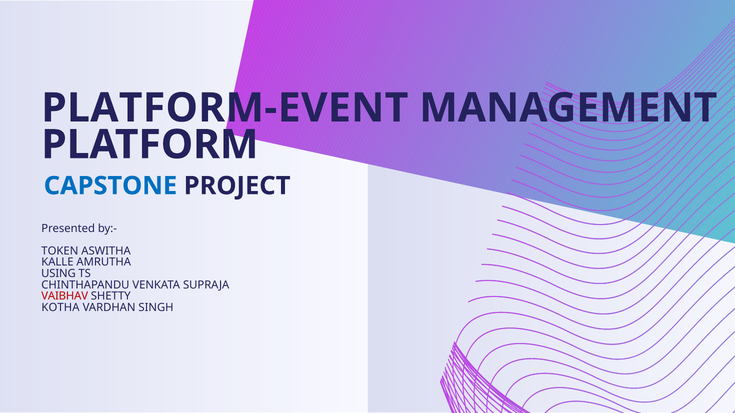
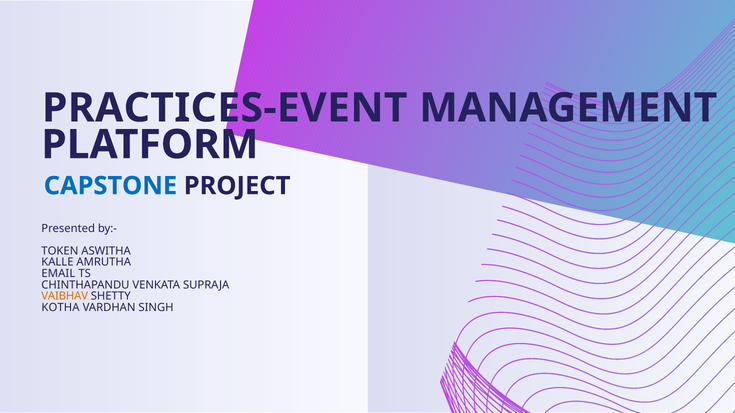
PLATFORM-EVENT: PLATFORM-EVENT -> PRACTICES-EVENT (225, 108)
USING: USING -> EMAIL (58, 274)
VAIBHAV colour: red -> orange (65, 296)
